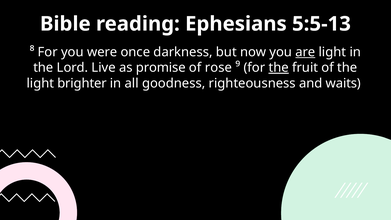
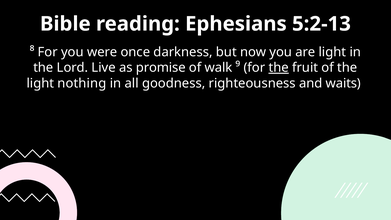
5:5-13: 5:5-13 -> 5:2-13 (321, 24)
are underline: present -> none (305, 52)
rose: rose -> walk (218, 68)
brighter: brighter -> nothing (82, 83)
